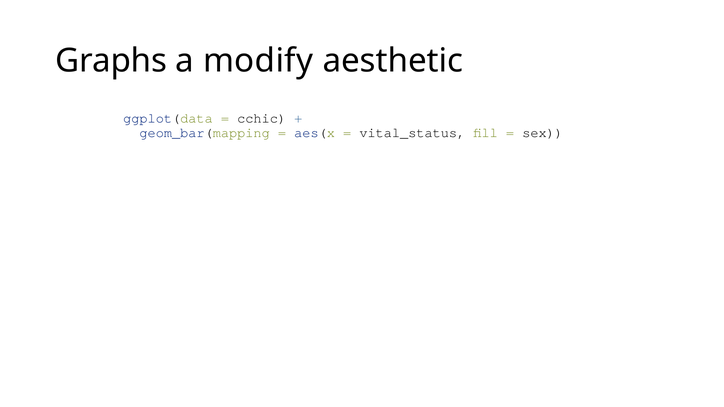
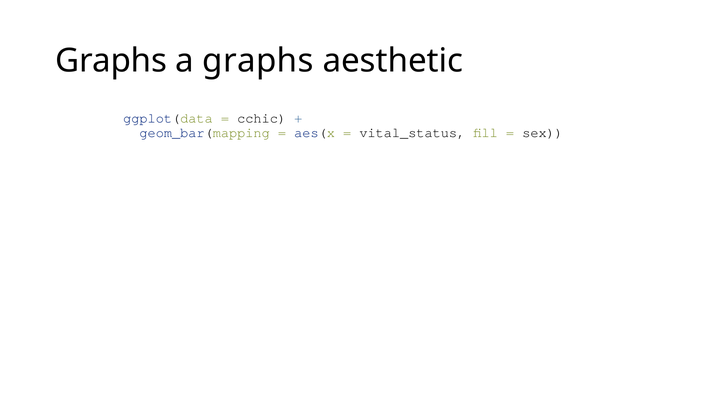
a modify: modify -> graphs (258, 61)
